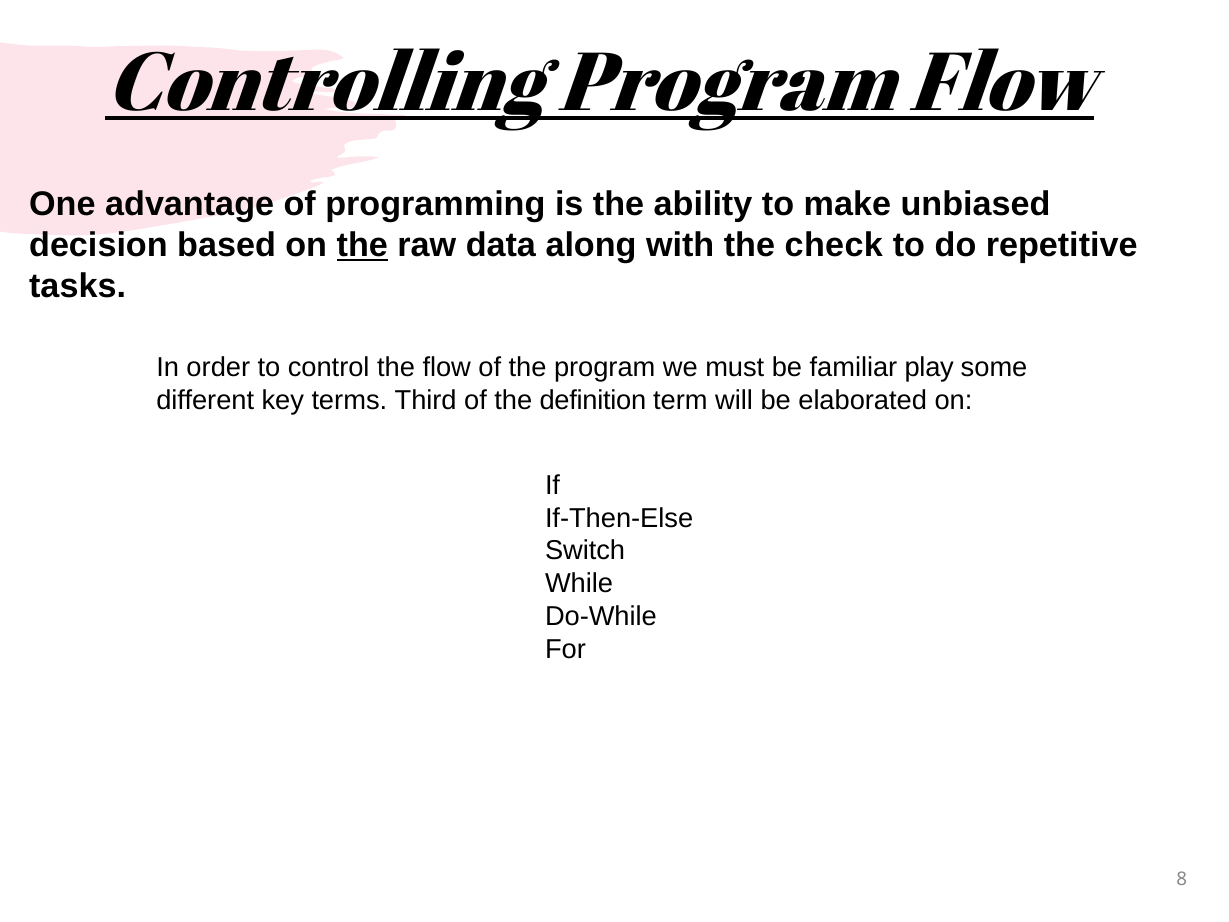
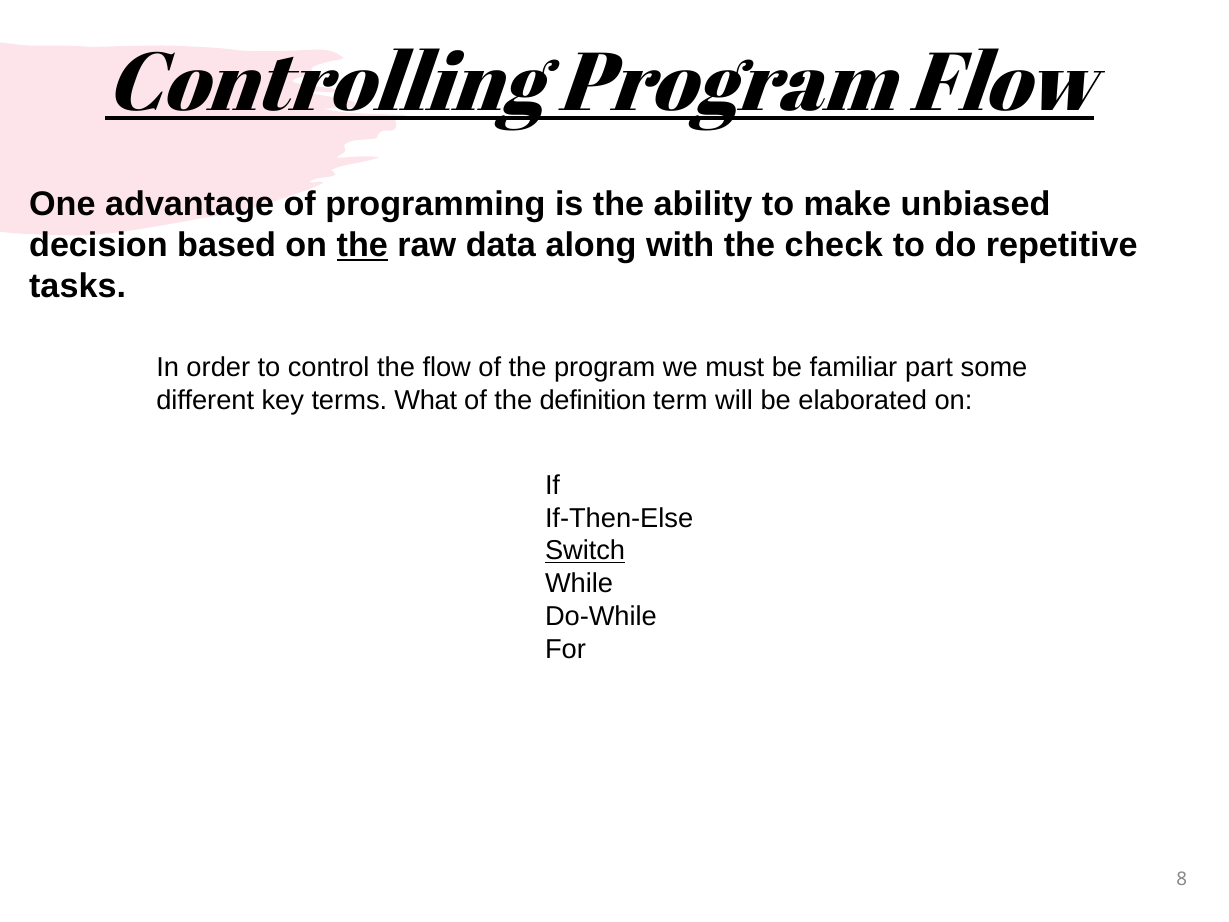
play: play -> part (929, 368)
Third: Third -> What (426, 400)
Switch underline: none -> present (585, 551)
